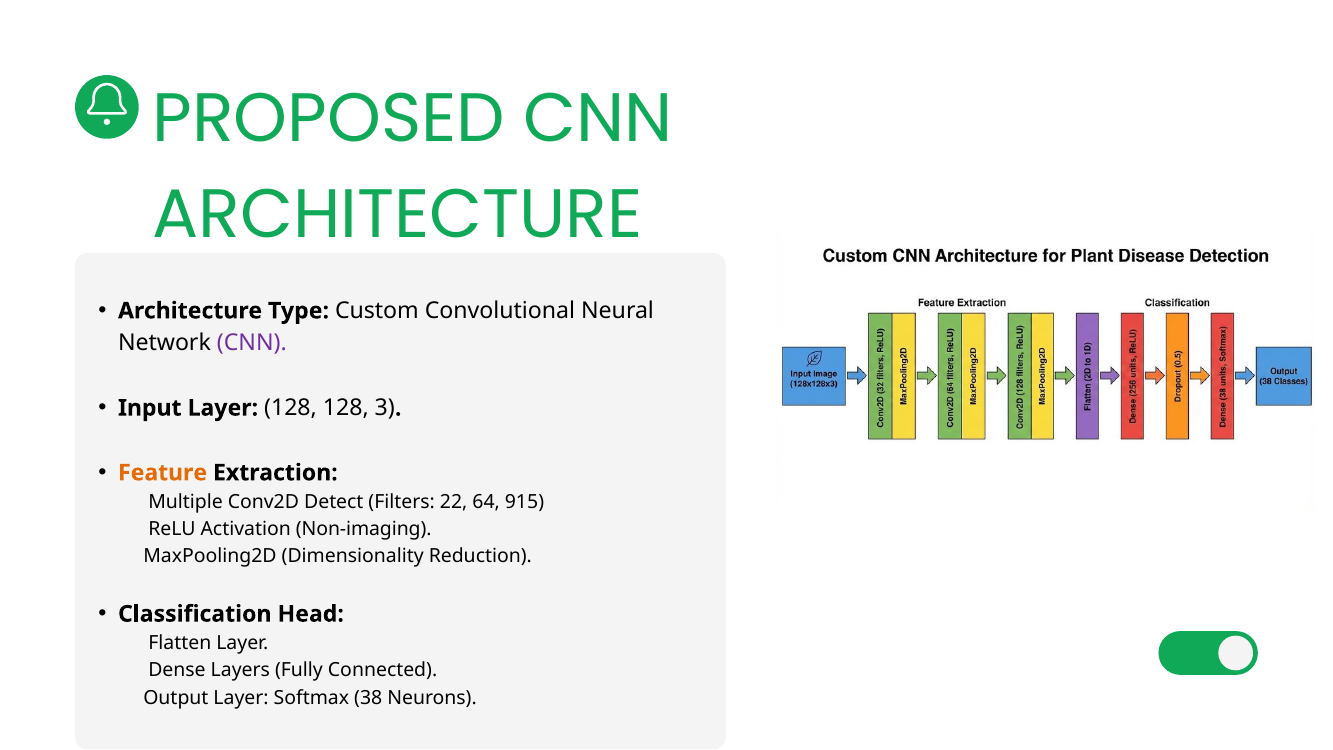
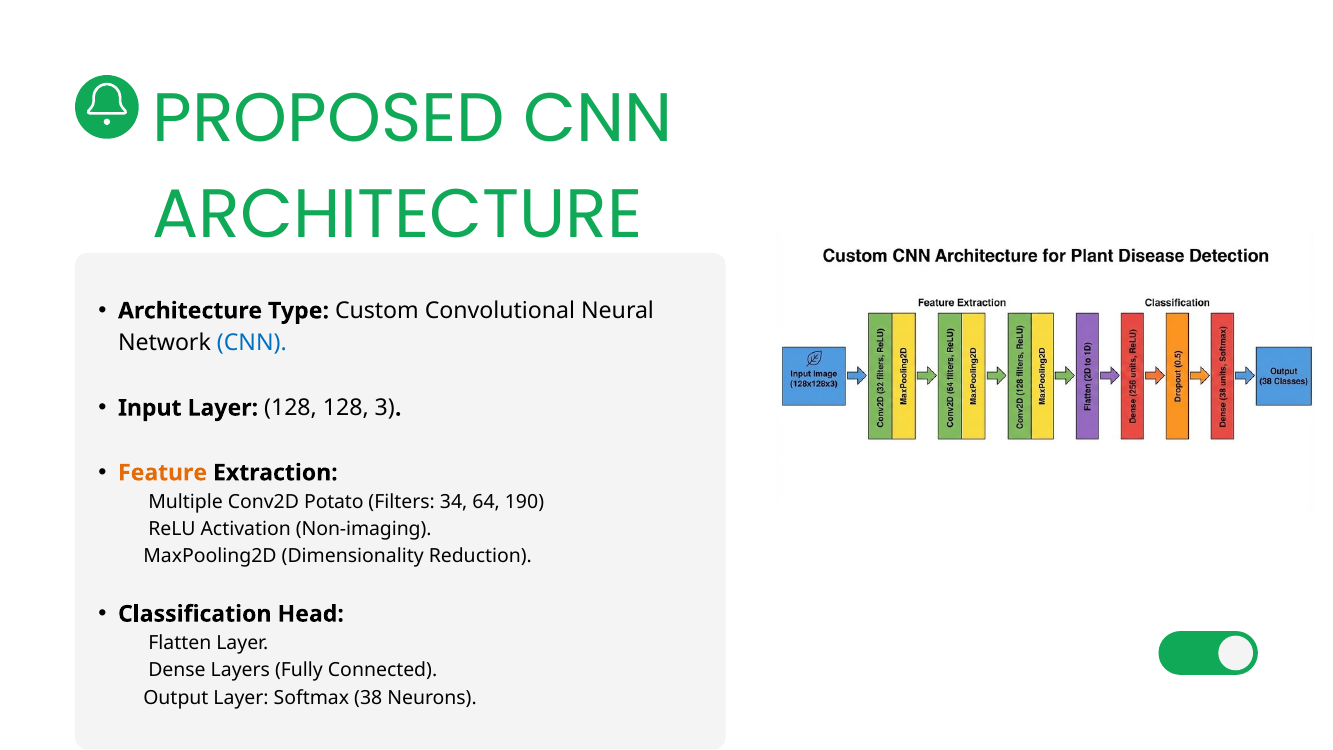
CNN colour: purple -> blue (252, 343)
Detect: Detect -> Potato (334, 502)
22: 22 -> 34 (454, 502)
915: 915 -> 190 (524, 502)
